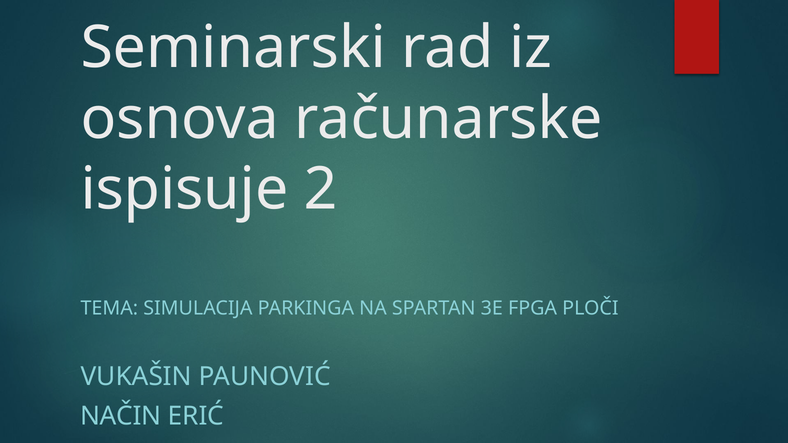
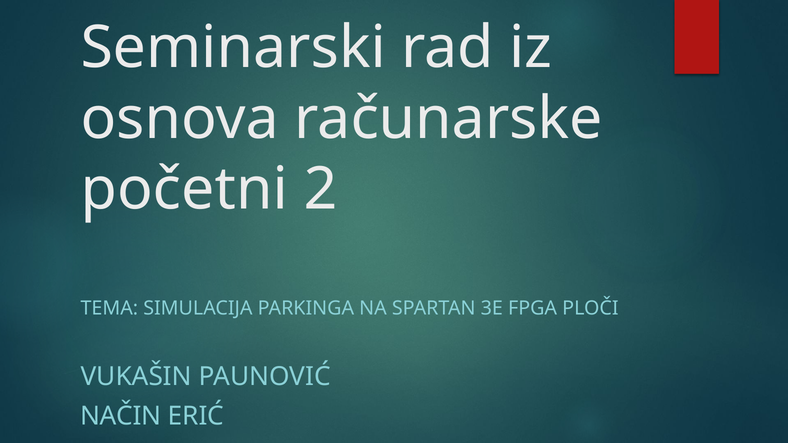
ispisuje: ispisuje -> početni (184, 190)
